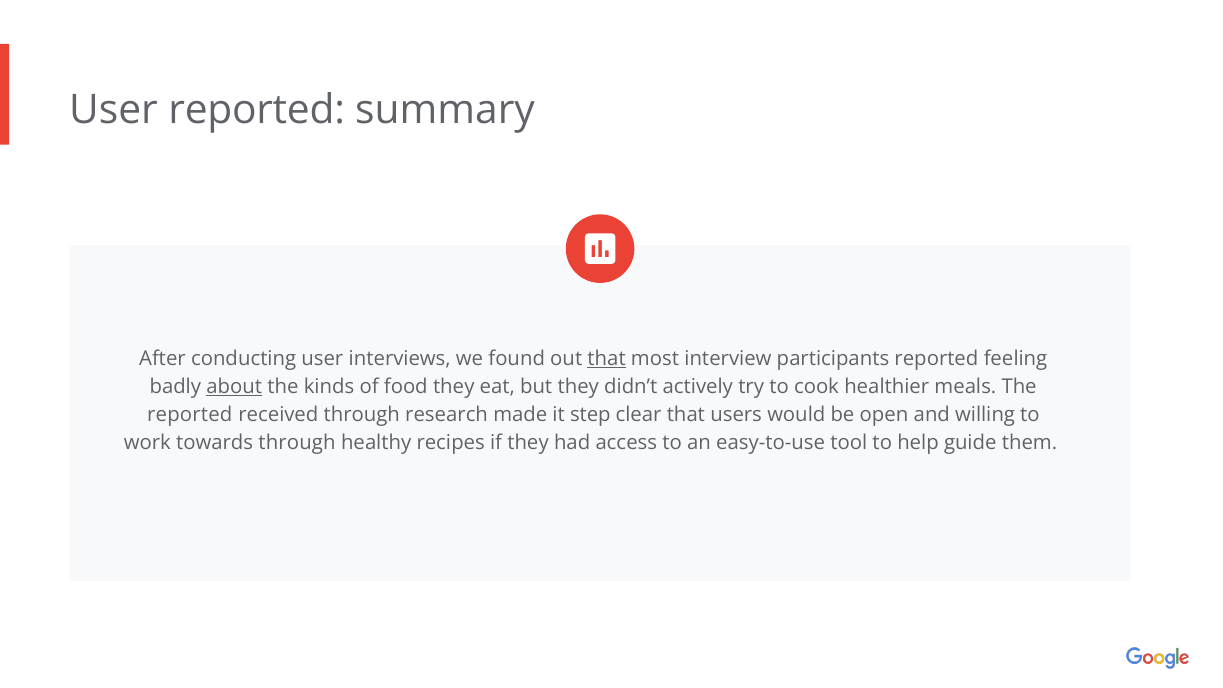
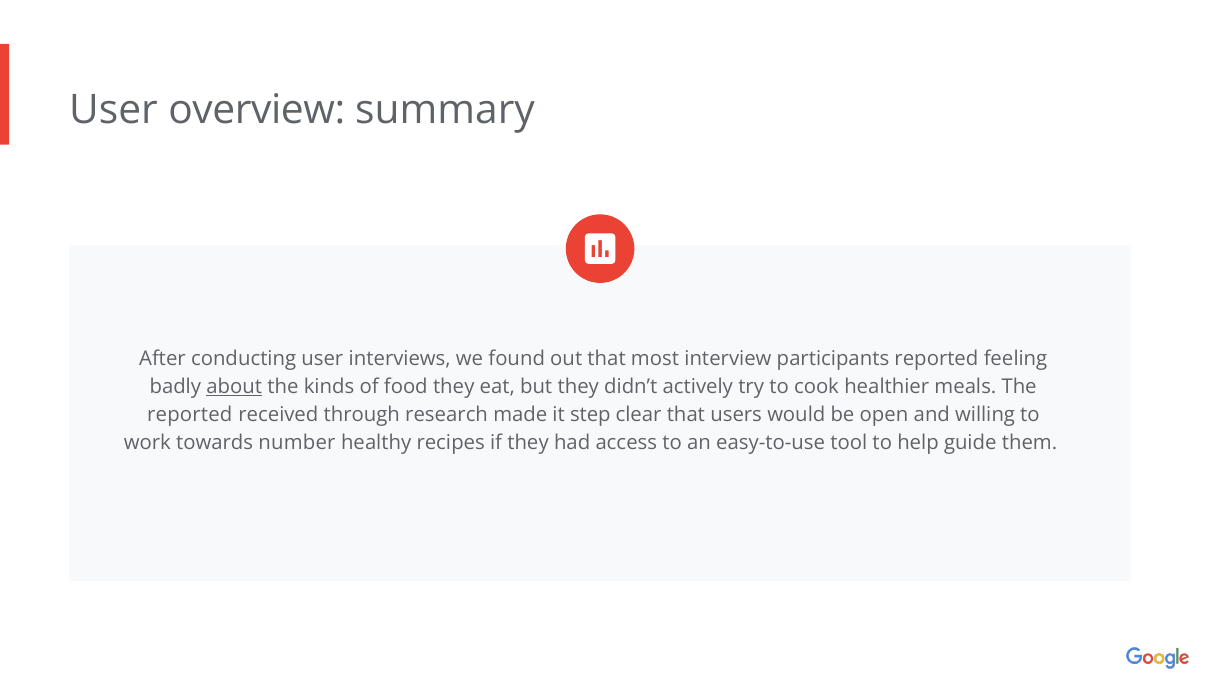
User reported: reported -> overview (257, 110)
that underline: present -> none (607, 359)
towards through: through -> number (297, 443)
